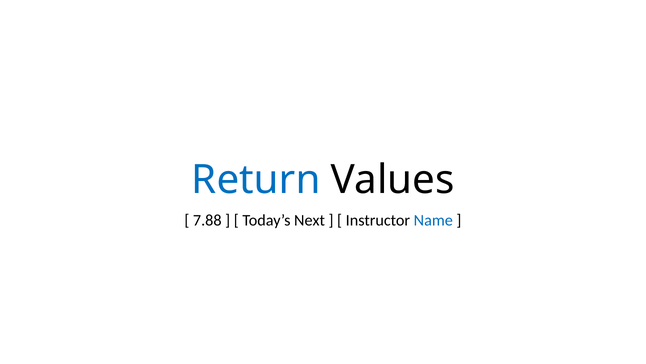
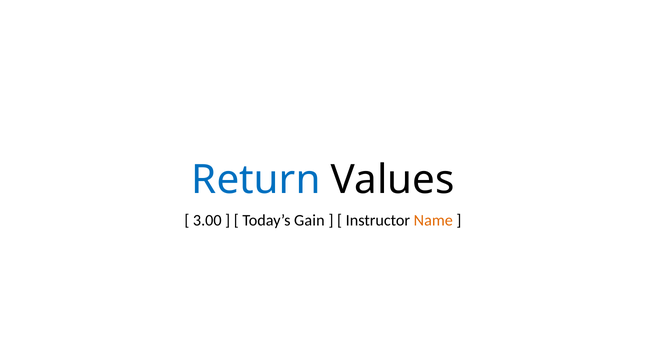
7.88: 7.88 -> 3.00 (207, 220)
Next: Next -> Gain (309, 220)
Name colour: blue -> orange (433, 220)
